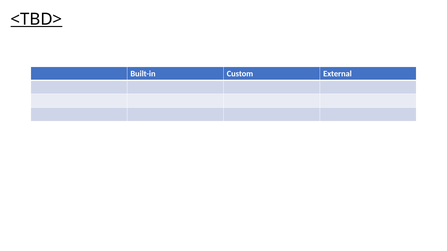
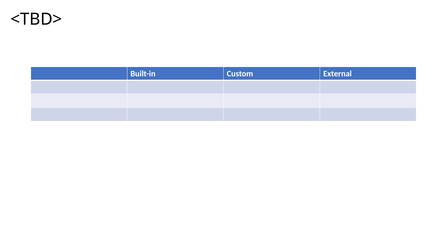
<TBD> underline: present -> none (36, 19)
